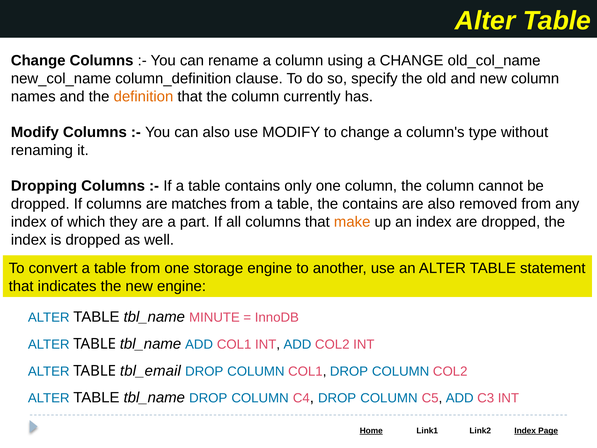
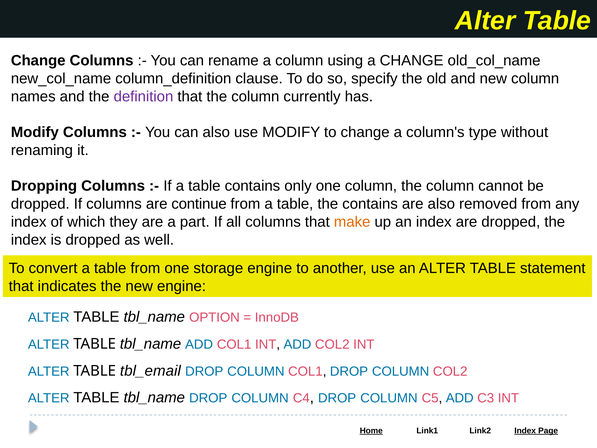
definition colour: orange -> purple (143, 96)
matches: matches -> continue (199, 204)
MINUTE: MINUTE -> OPTION (214, 317)
